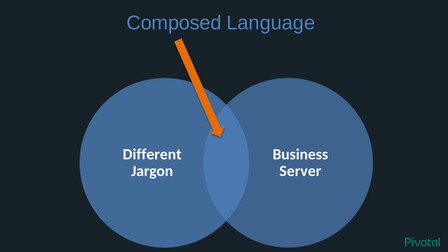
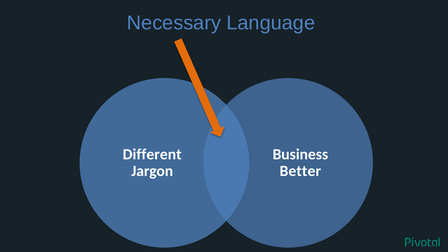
Composed: Composed -> Necessary (174, 23)
Server: Server -> Better (300, 171)
